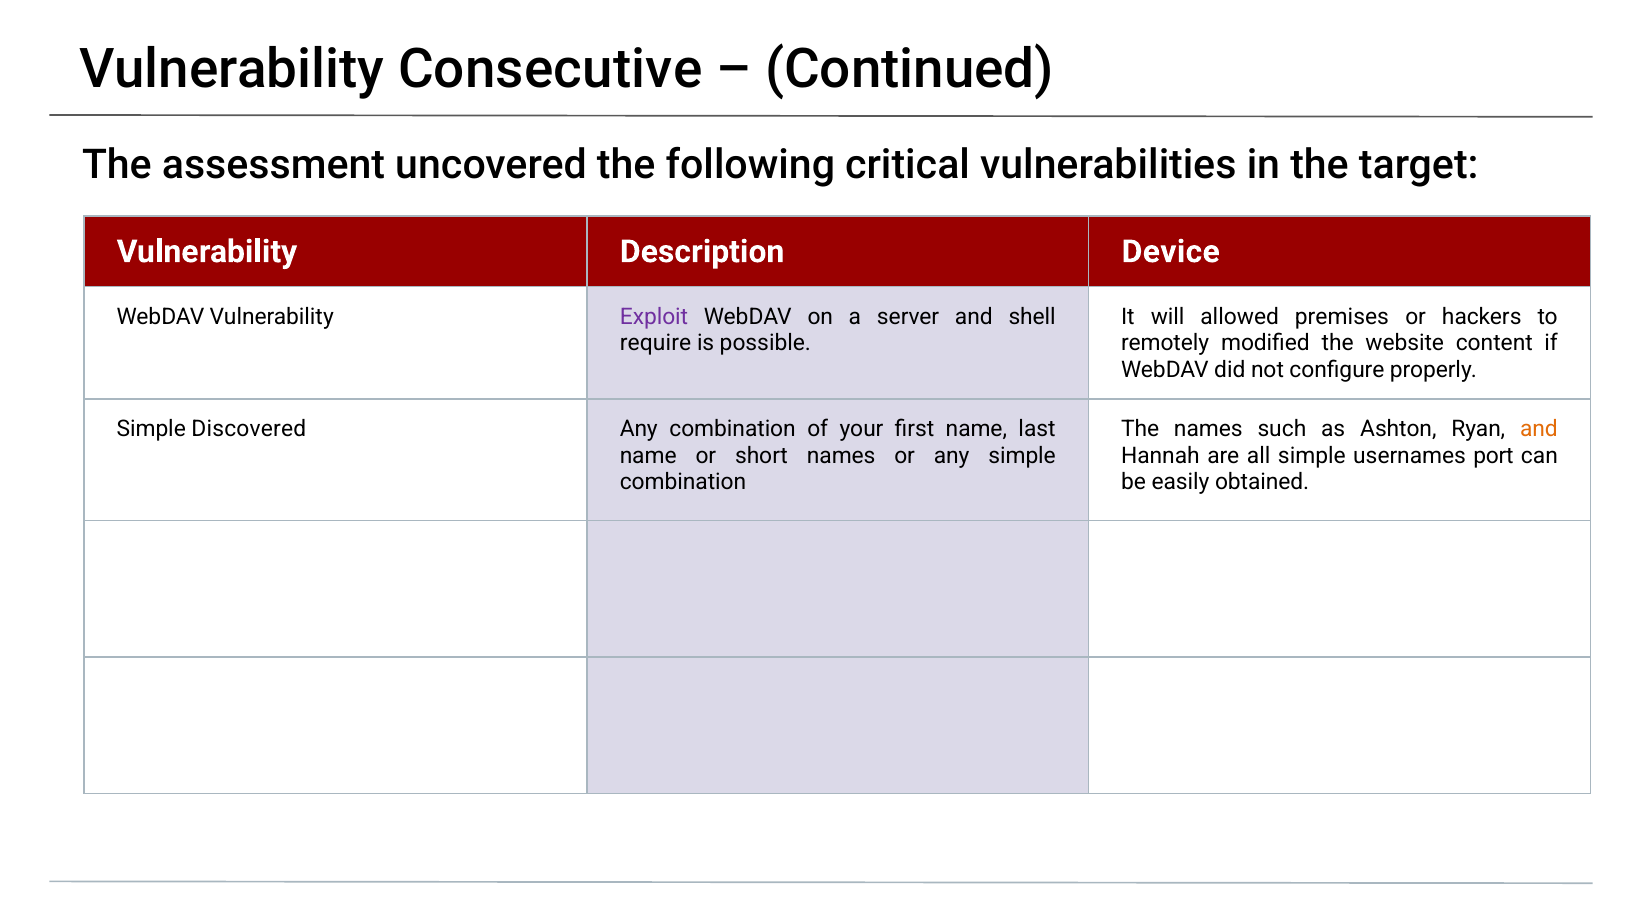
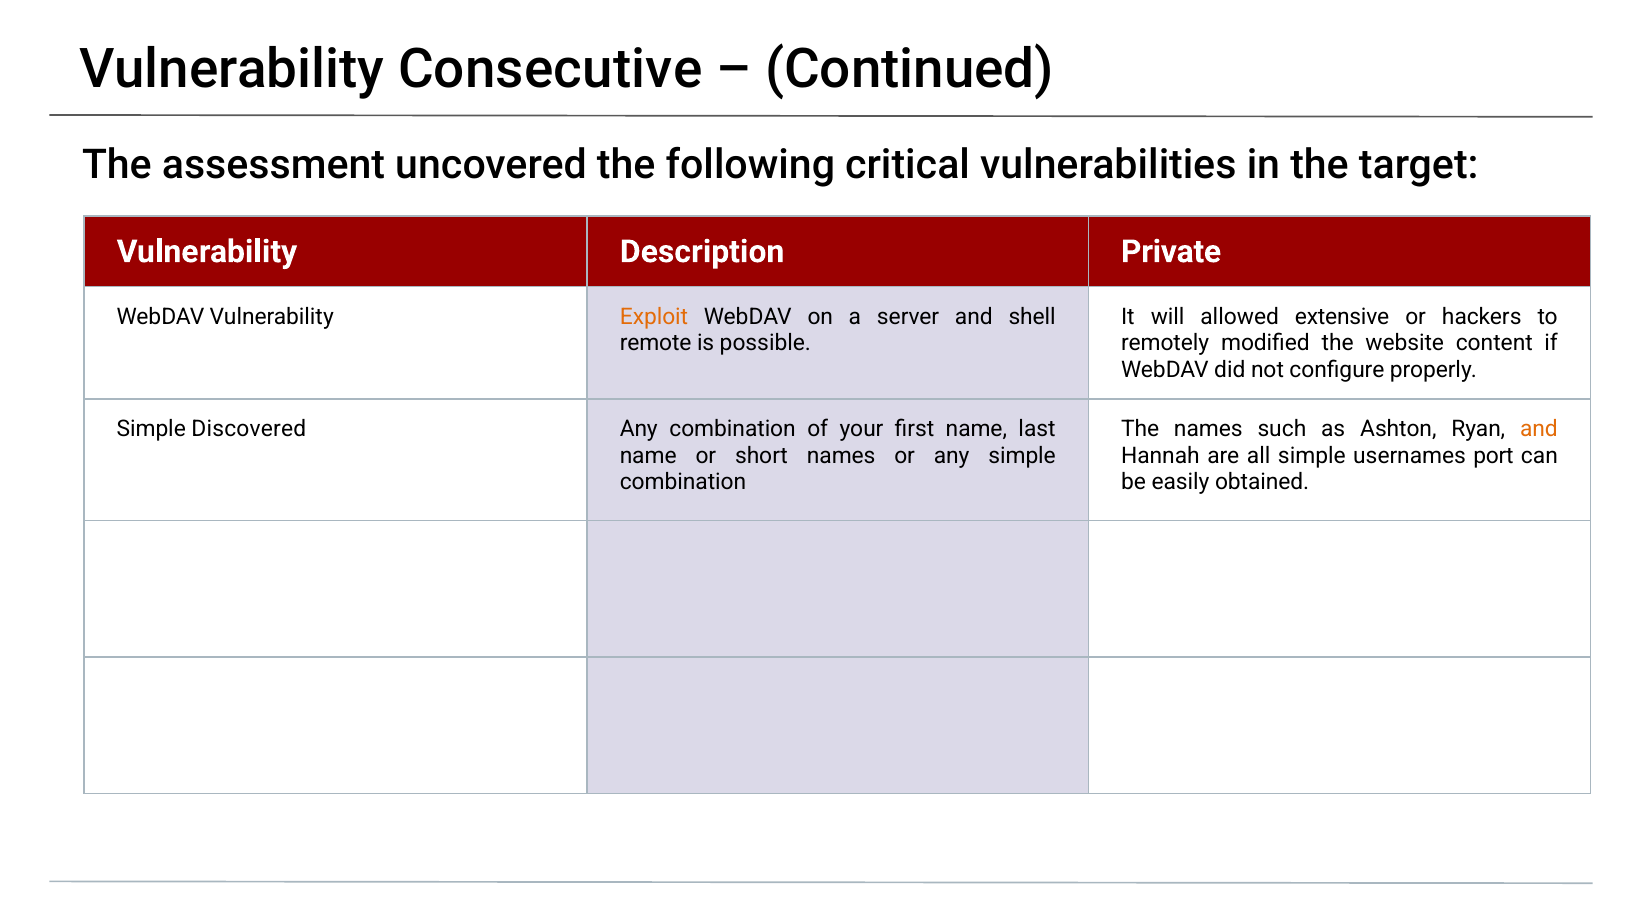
Device: Device -> Private (1171, 252)
Exploit colour: purple -> orange (654, 316)
premises: premises -> extensive (1342, 316)
require: require -> remote (656, 343)
